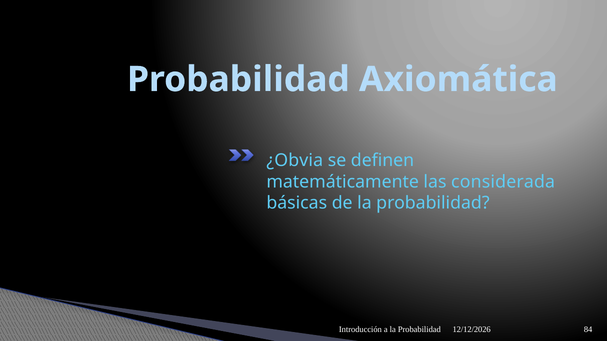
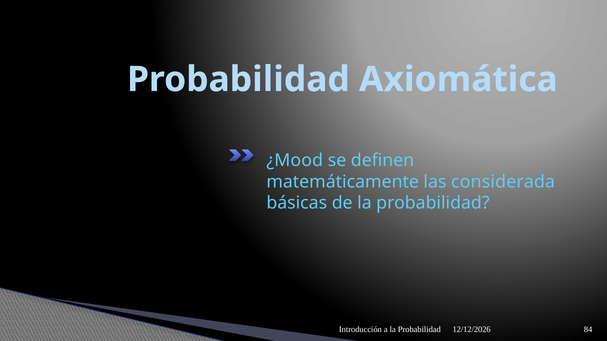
¿Obvia: ¿Obvia -> ¿Mood (295, 161)
